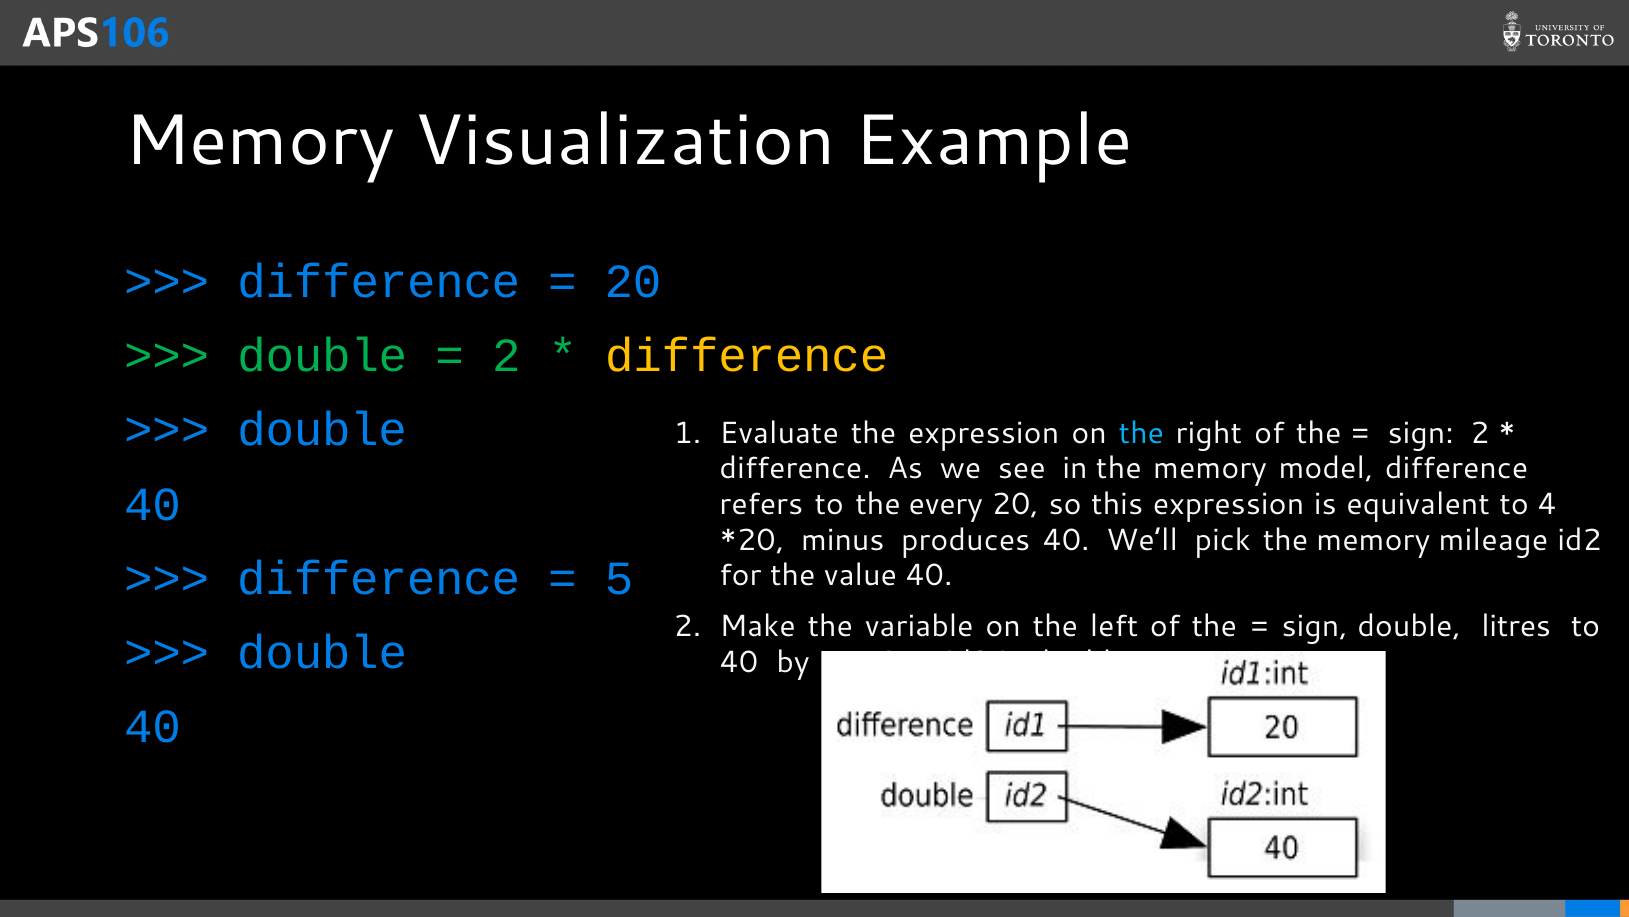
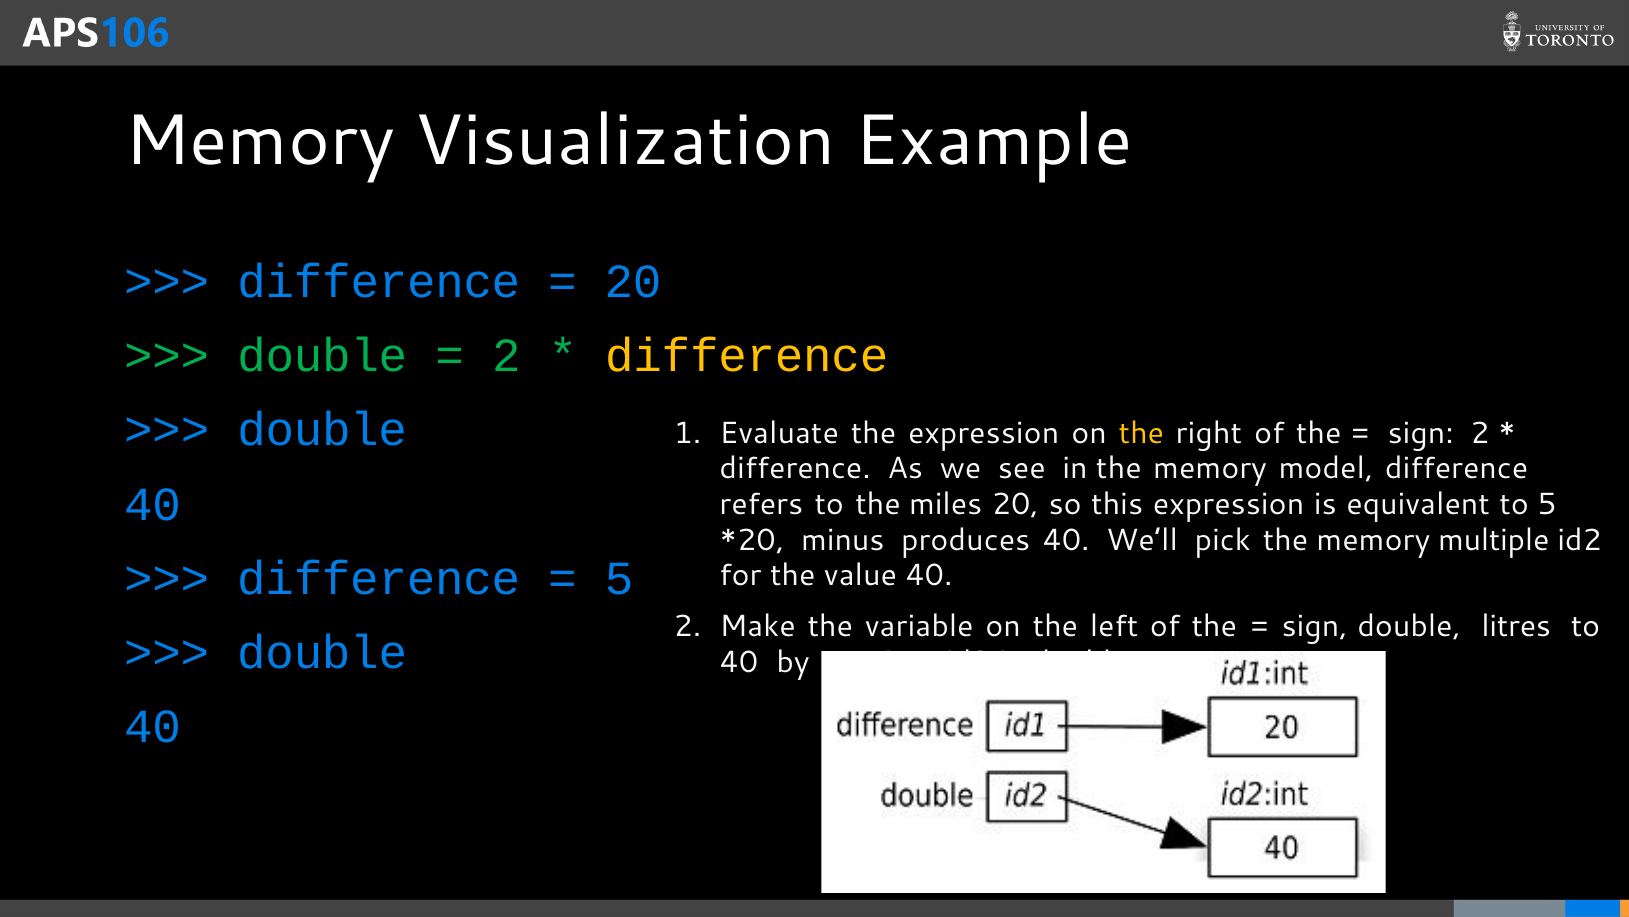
the colour: light blue -> yellow (1141, 433)
every: every -> miles (946, 504)
to 4: 4 -> 5 (1547, 504)
mileage: mileage -> multiple (1494, 540)
